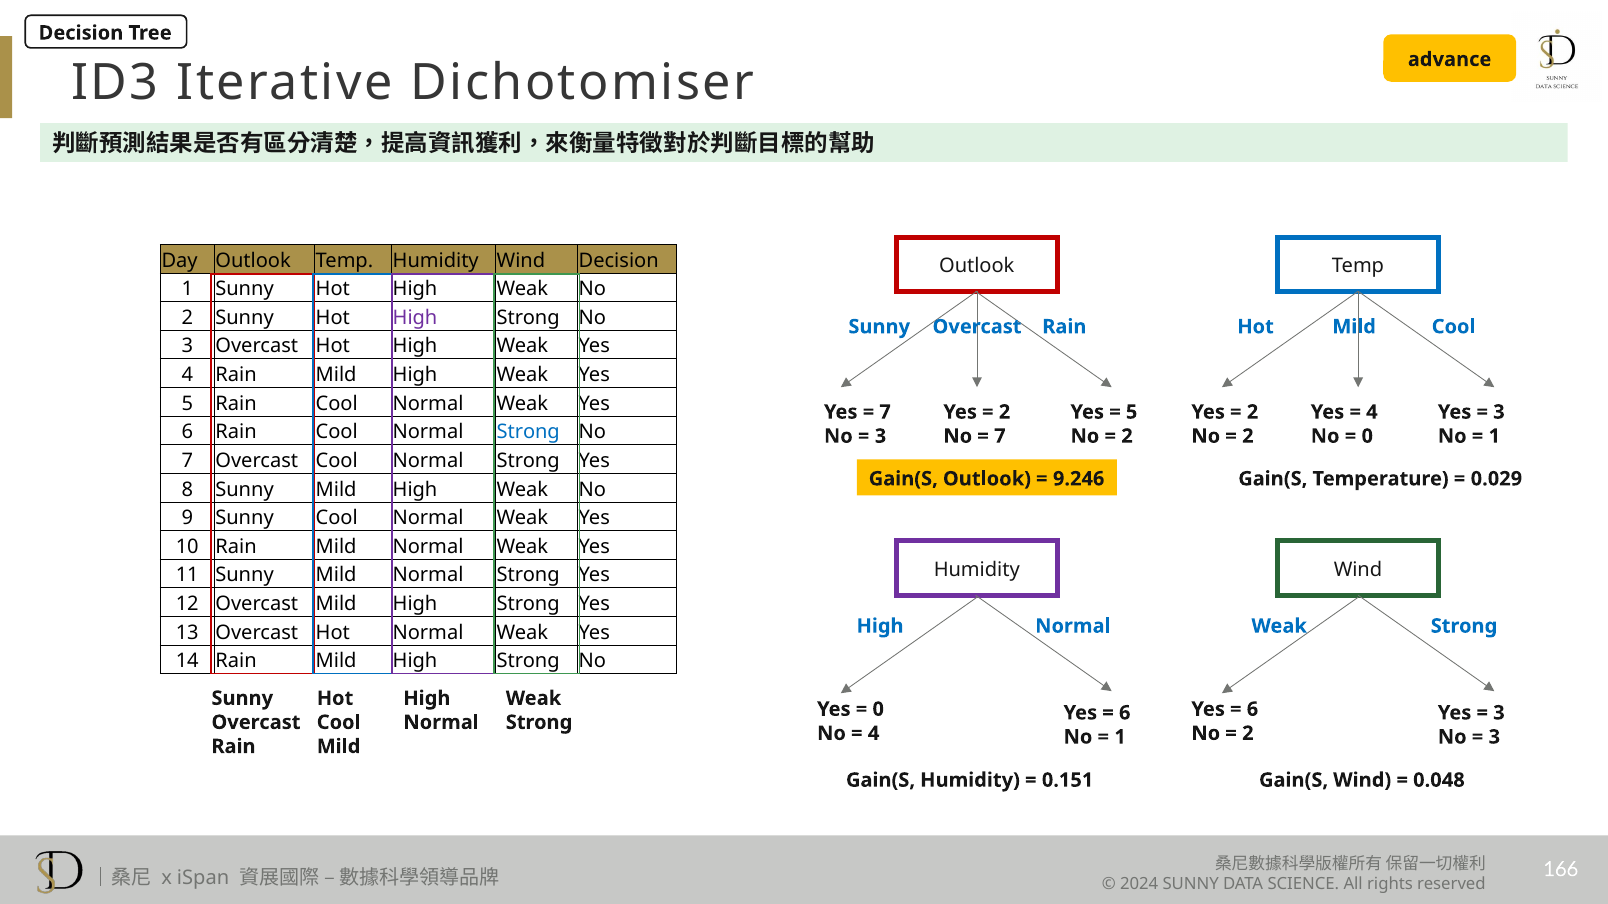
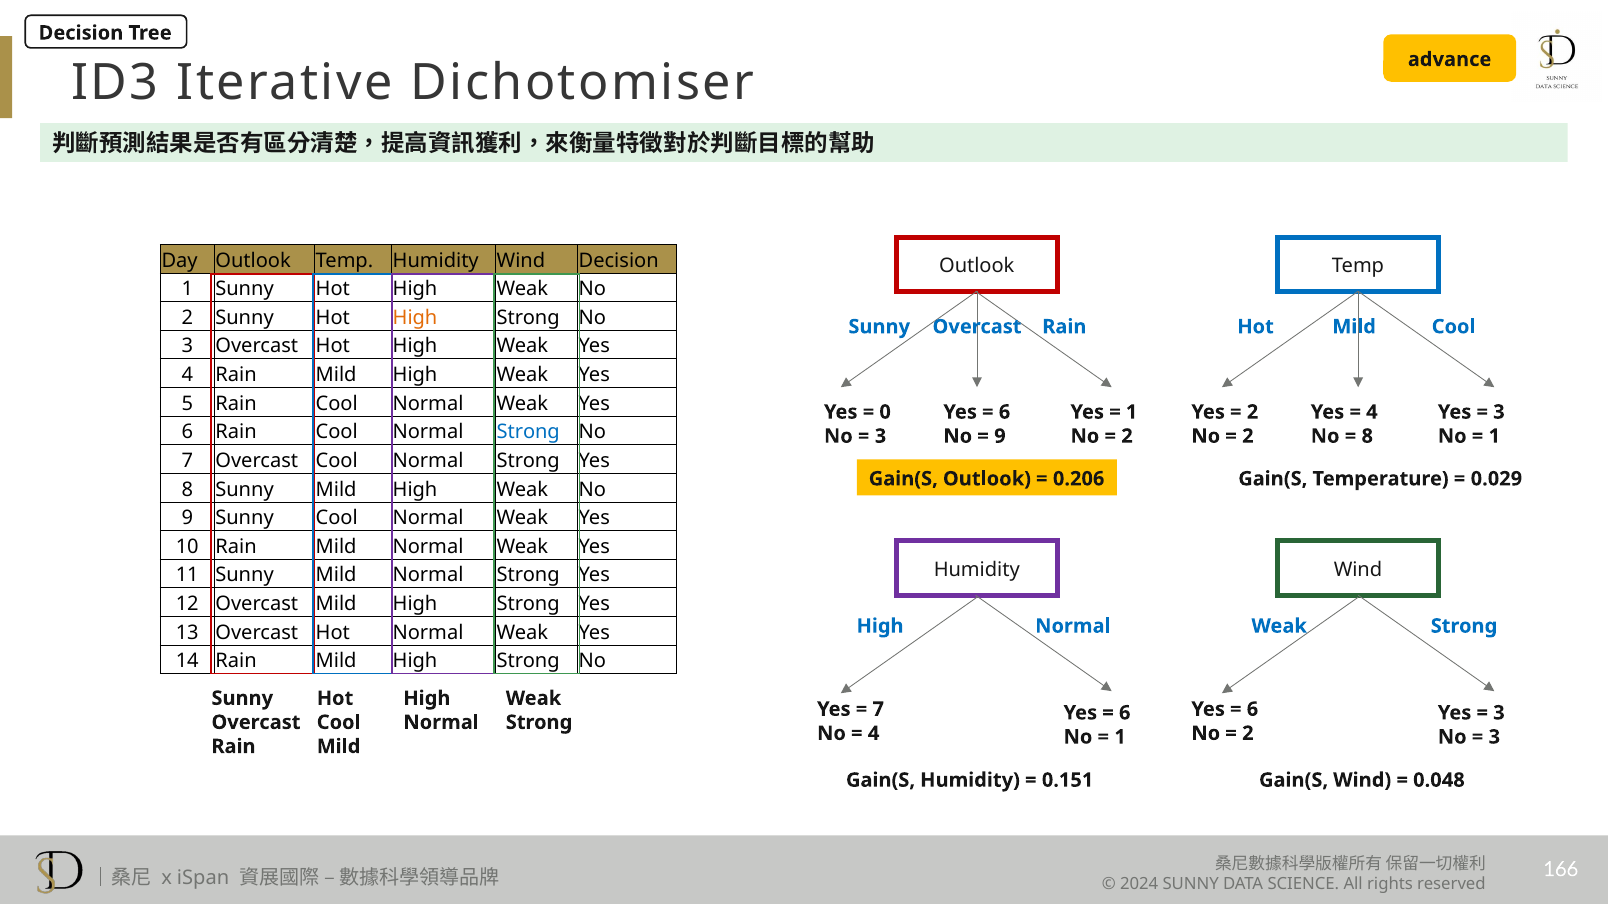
High colour: purple -> orange (415, 318)
7: 7 -> 0 (885, 412)
2: 2 -> 6 (1005, 412)
5: 5 -> 1 (1132, 412)
7: 7 -> 9 (1000, 436)
0: 0 -> 8 (1367, 436)
9.246: 9.246 -> 0.206 (1079, 479)
0: 0 -> 7 (878, 710)
